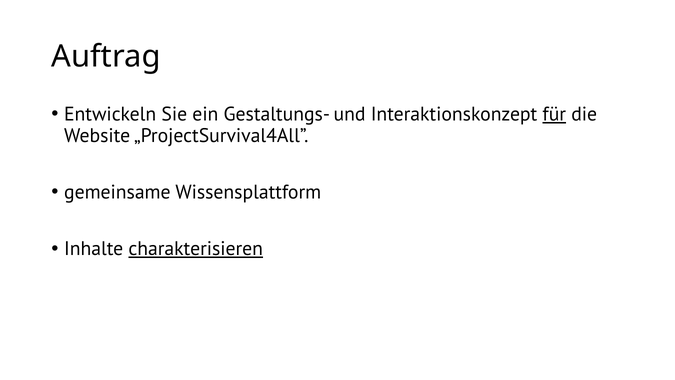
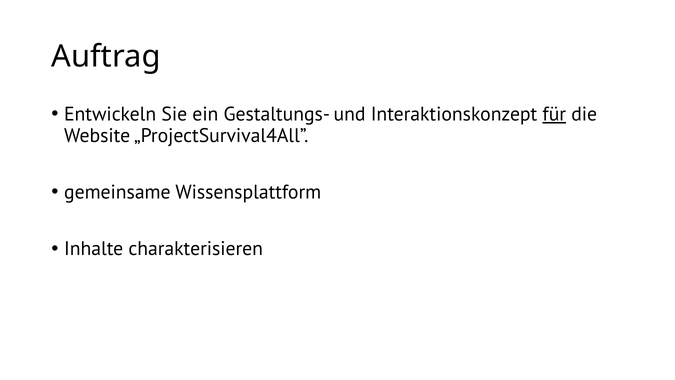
charakterisieren underline: present -> none (196, 249)
